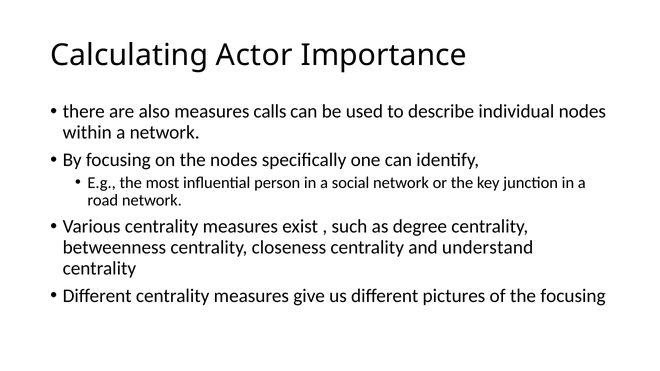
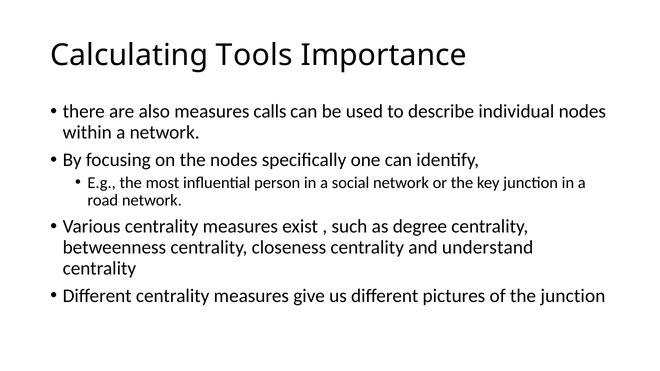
Actor: Actor -> Tools (254, 55)
the focusing: focusing -> junction (573, 296)
